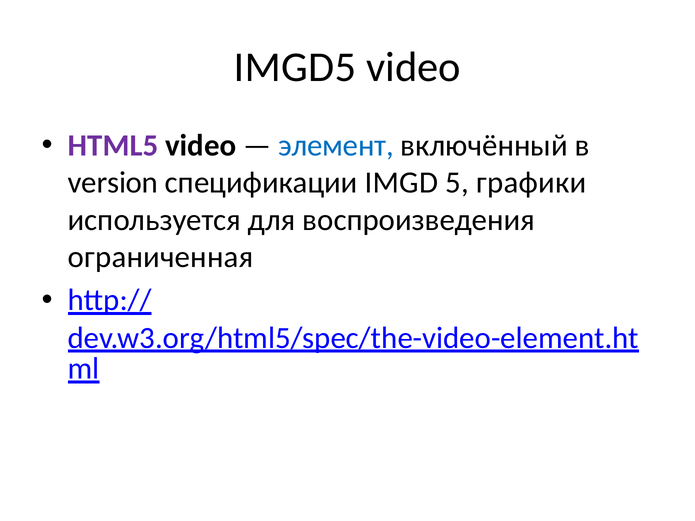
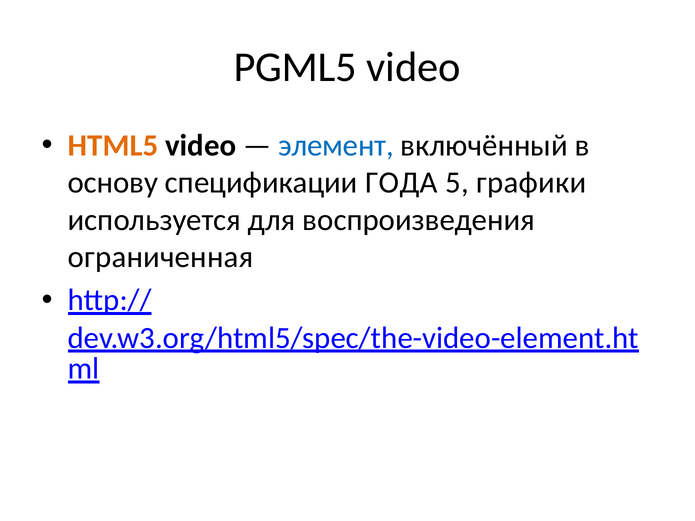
IMGD5: IMGD5 -> PGML5 (295, 67)
HTML5 colour: purple -> orange (113, 146)
version: version -> основу (113, 183)
IMGD: IMGD -> ГОДА (401, 183)
